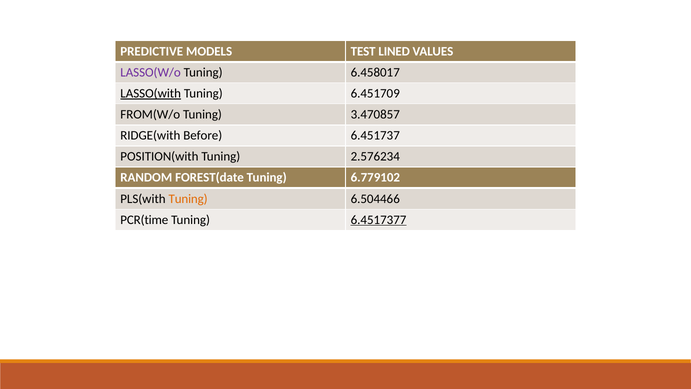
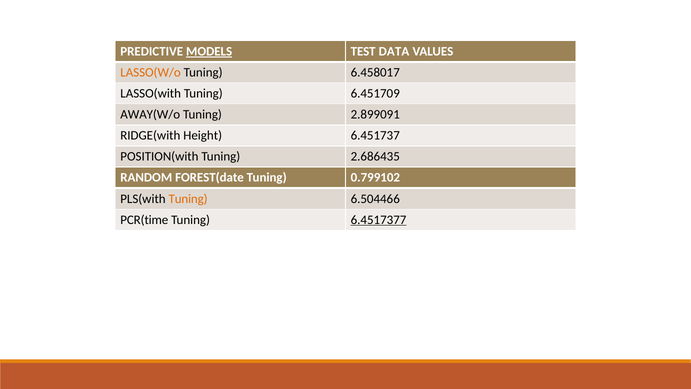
MODELS underline: none -> present (209, 51)
LINED: LINED -> DATA (394, 51)
LASSO(W/o colour: purple -> orange (151, 72)
LASSO(with underline: present -> none (151, 93)
FROM(W/o: FROM(W/o -> AWAY(W/o (150, 114)
3.470857: 3.470857 -> 2.899091 (375, 114)
Before: Before -> Height (203, 136)
2.576234: 2.576234 -> 2.686435 (375, 157)
6.779102: 6.779102 -> 0.799102 (375, 178)
